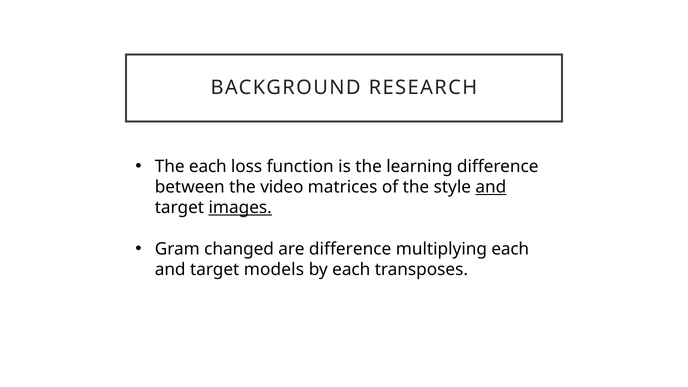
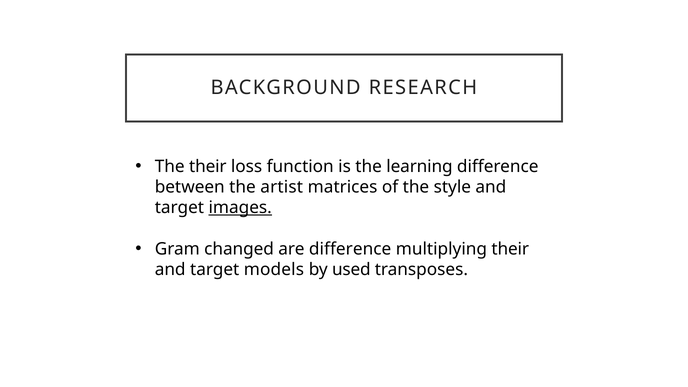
The each: each -> their (208, 166)
video: video -> artist (282, 187)
and underline: present -> none (491, 187)
multiplying each: each -> their (510, 249)
by each: each -> used (351, 270)
